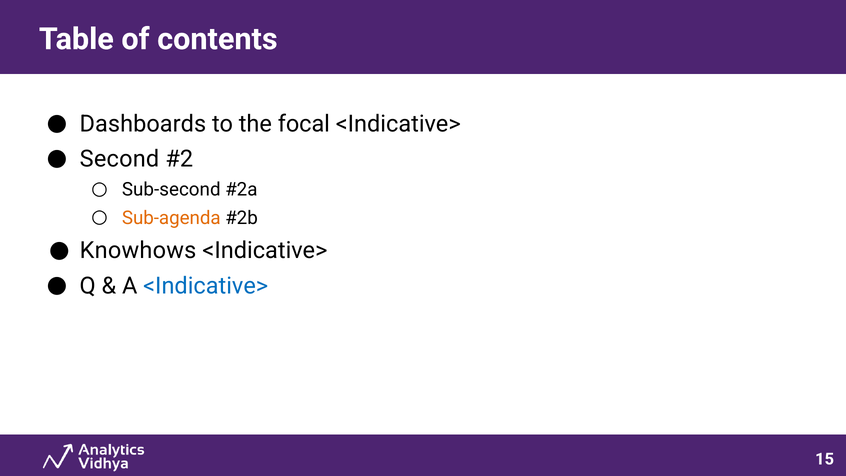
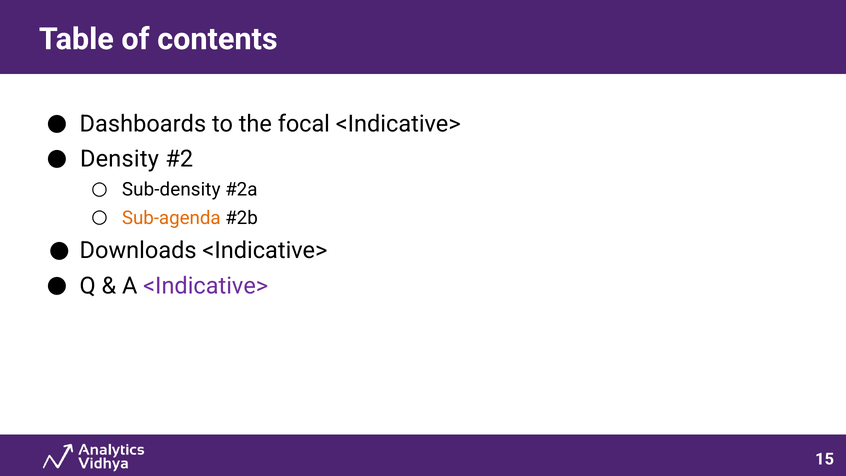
Second: Second -> Density (119, 159)
Sub-second: Sub-second -> Sub-density (171, 190)
Knowhows: Knowhows -> Downloads (138, 251)
<Indicative> colour: blue -> purple (206, 286)
